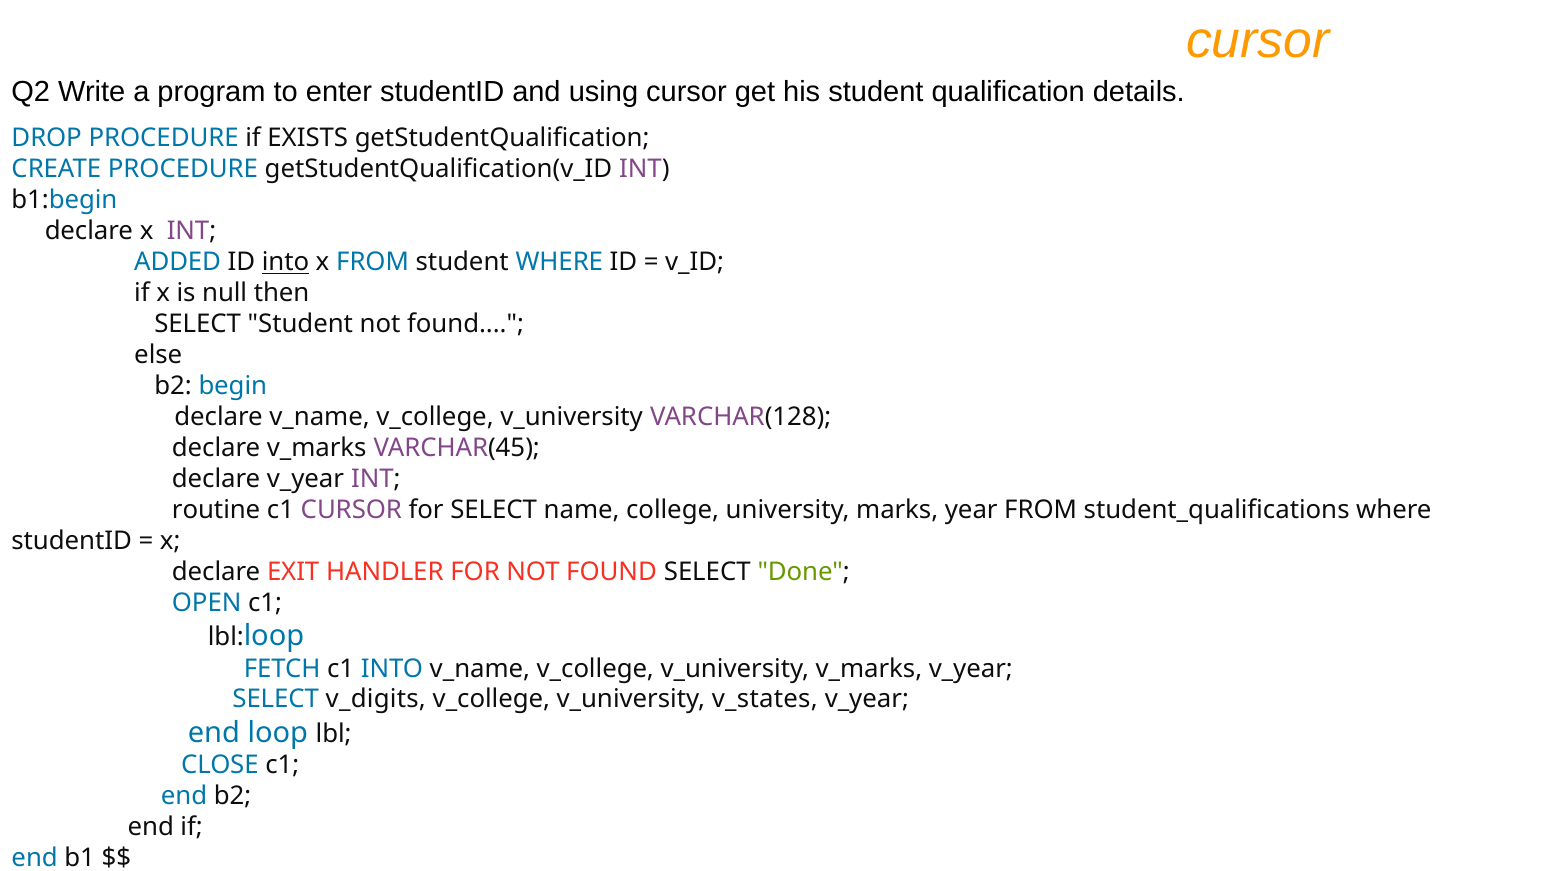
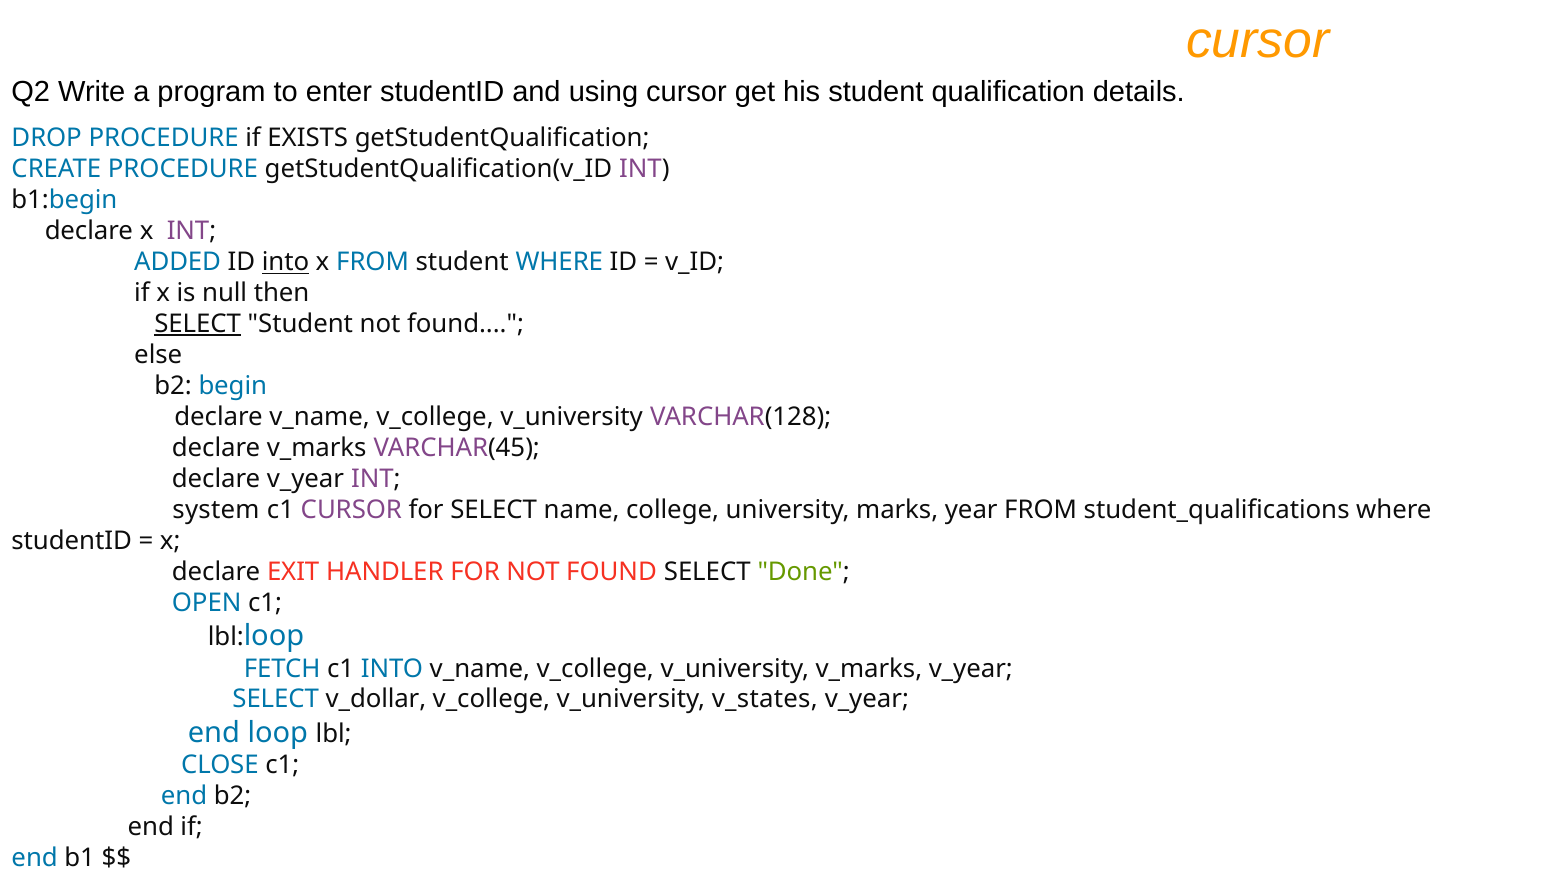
SELECT underline: none -> present (198, 324)
routine: routine -> system (216, 510)
v_digits: v_digits -> v_dollar (376, 700)
